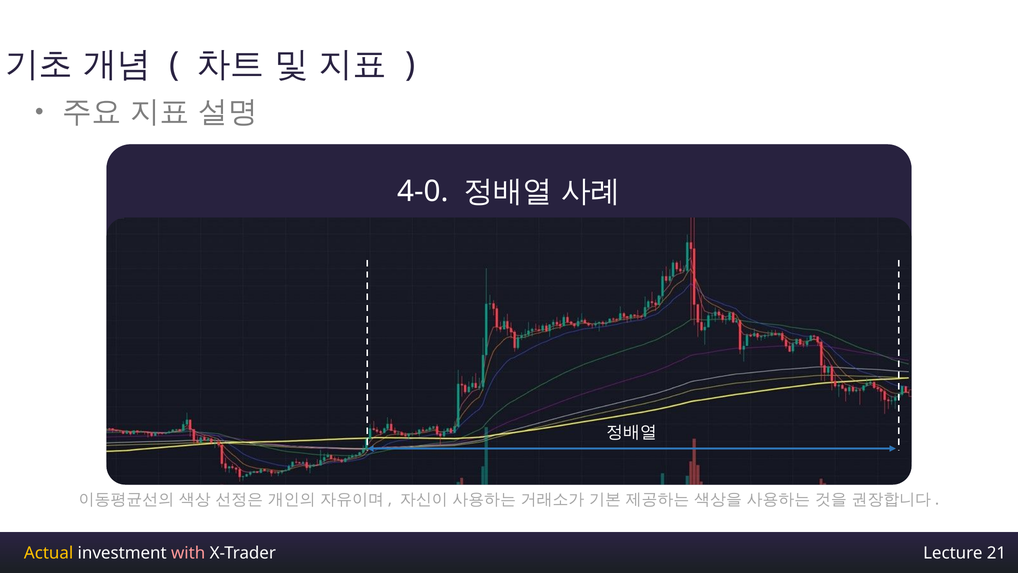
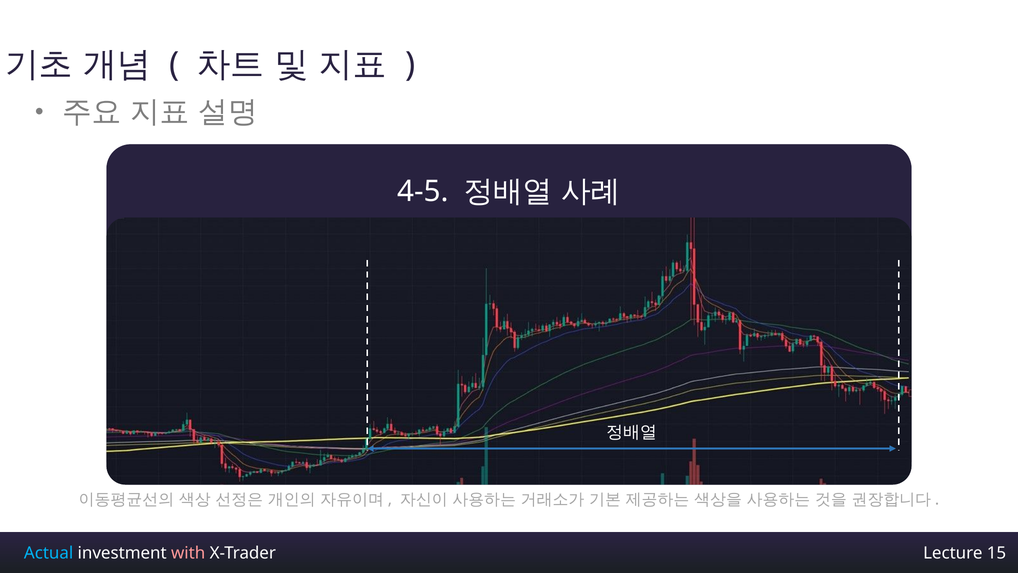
4-0: 4-0 -> 4-5 (423, 191)
Actual colour: yellow -> light blue (49, 553)
21: 21 -> 15 (996, 553)
